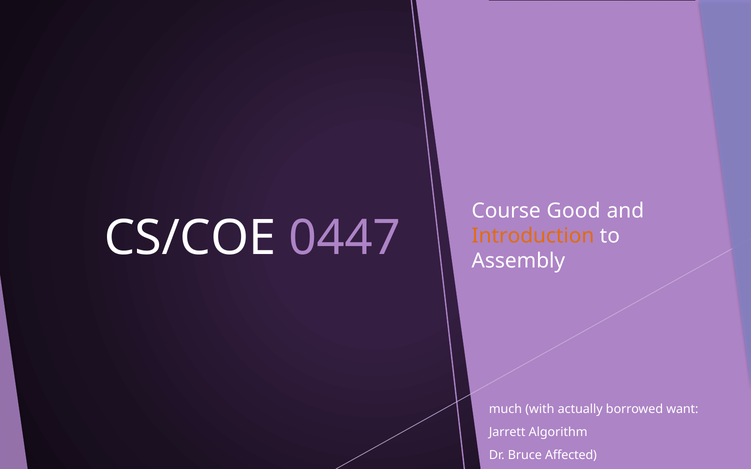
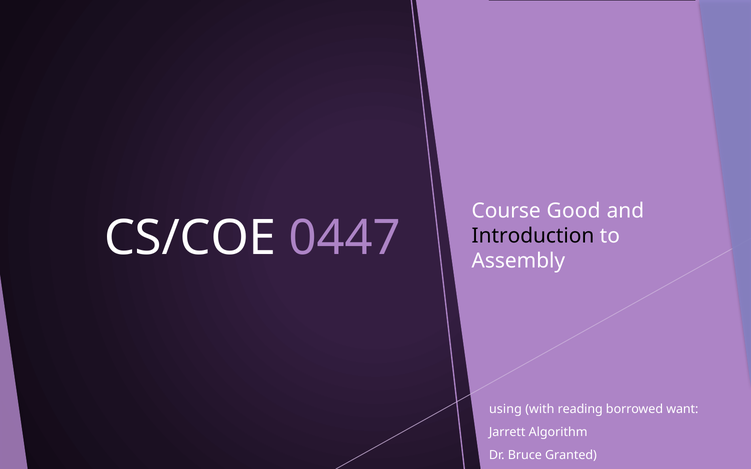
Introduction colour: orange -> black (533, 236)
much: much -> using (505, 410)
actually: actually -> reading (580, 410)
Affected: Affected -> Granted (571, 455)
